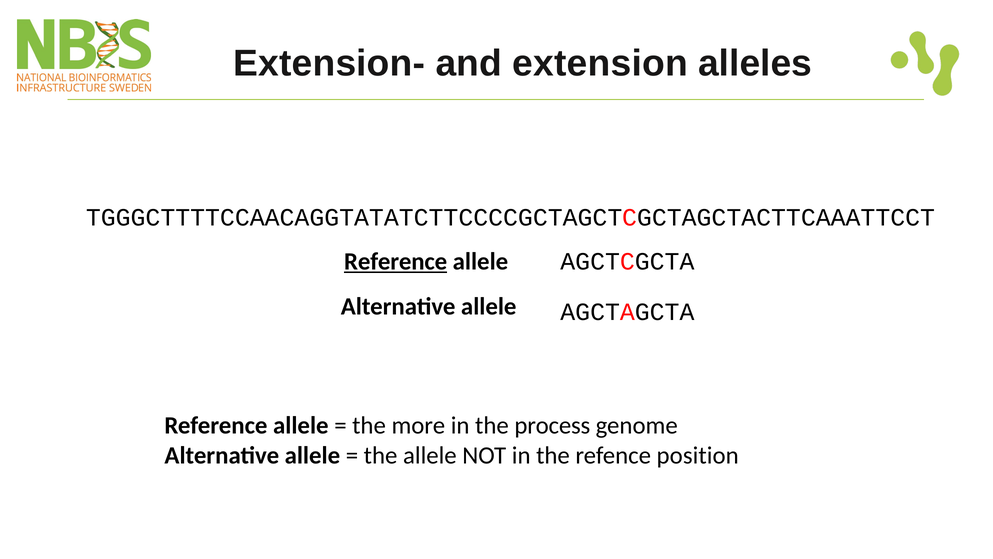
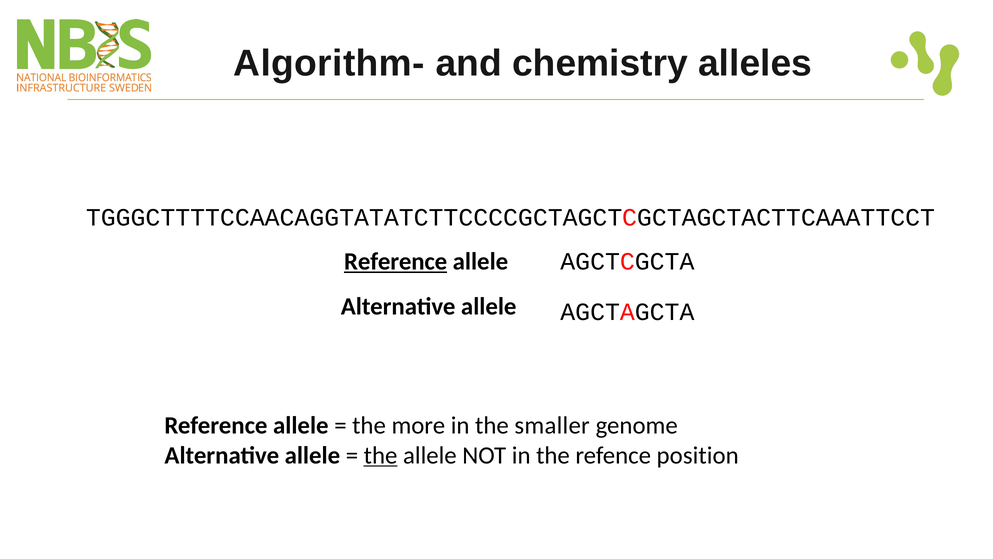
Extension-: Extension- -> Algorithm- (329, 63)
extension: extension -> chemistry (600, 63)
process: process -> smaller (552, 425)
the underline: none -> present (381, 455)
